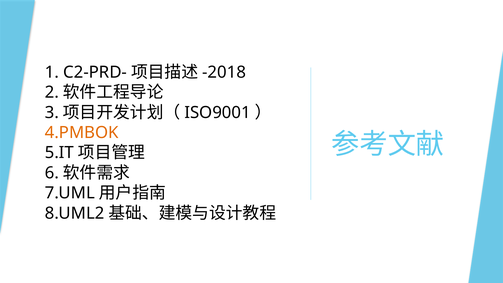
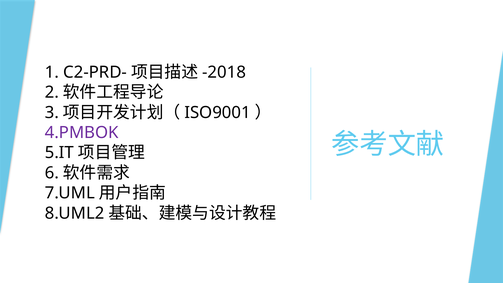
4.PMBOK colour: orange -> purple (82, 133)
